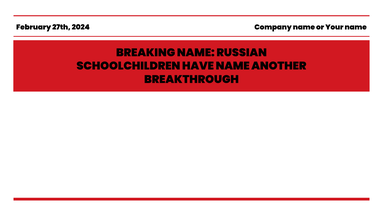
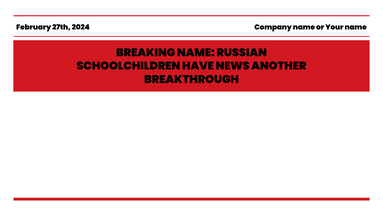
HAVE NAME: NAME -> NEWS (233, 66)
